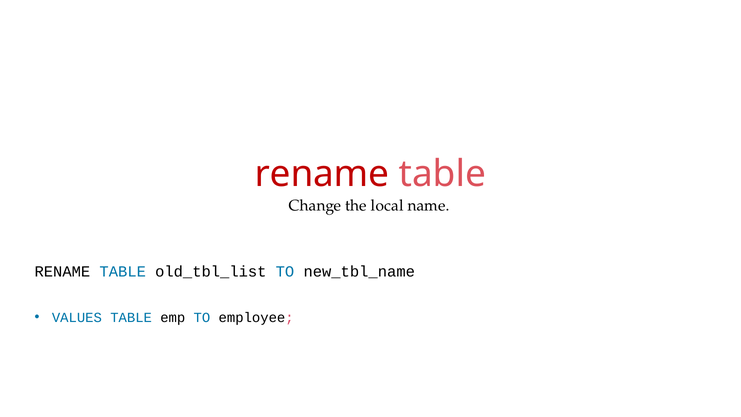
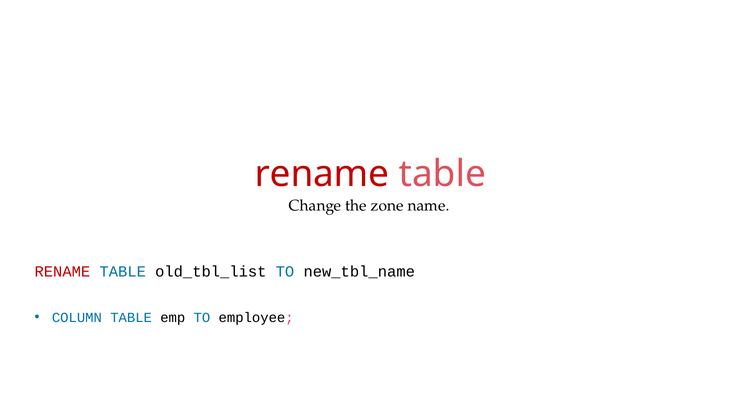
local: local -> zone (387, 205)
RENAME colour: black -> red (62, 272)
VALUES: VALUES -> COLUMN (77, 317)
